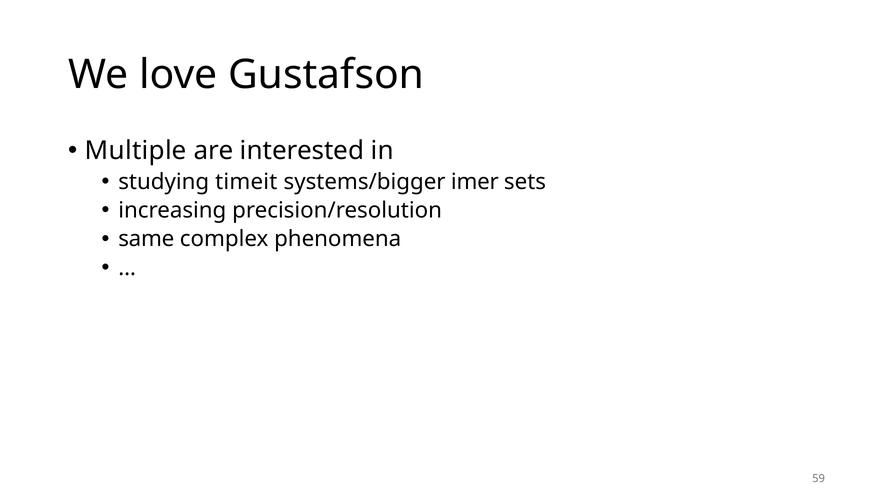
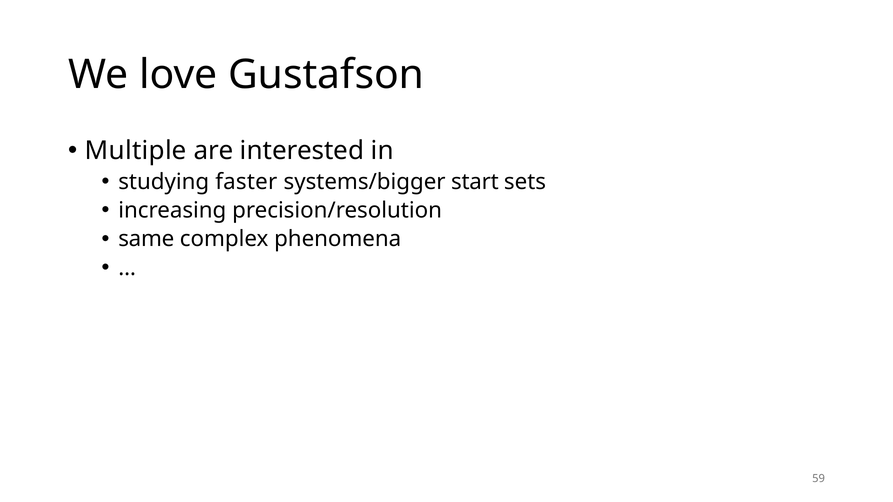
timeit: timeit -> faster (246, 182)
imer: imer -> start (475, 182)
